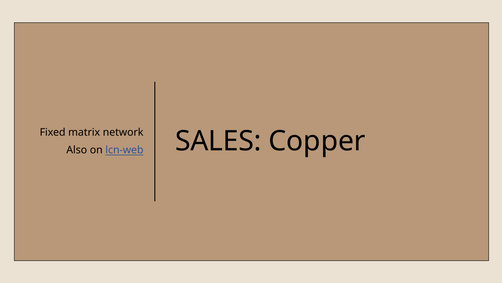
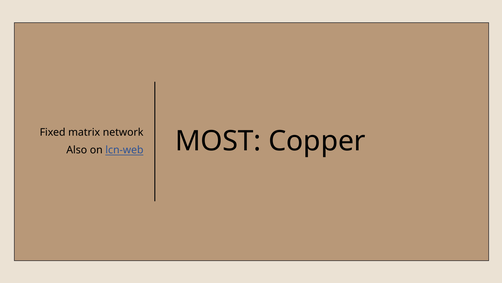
SALES: SALES -> MOST (218, 141)
